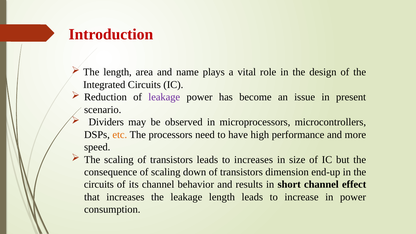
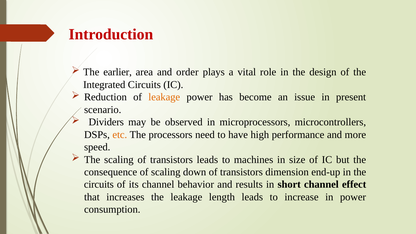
The length: length -> earlier (118, 72)
name: name -> order (187, 72)
leakage colour: purple -> orange (164, 97)
to increases: increases -> machines (254, 160)
